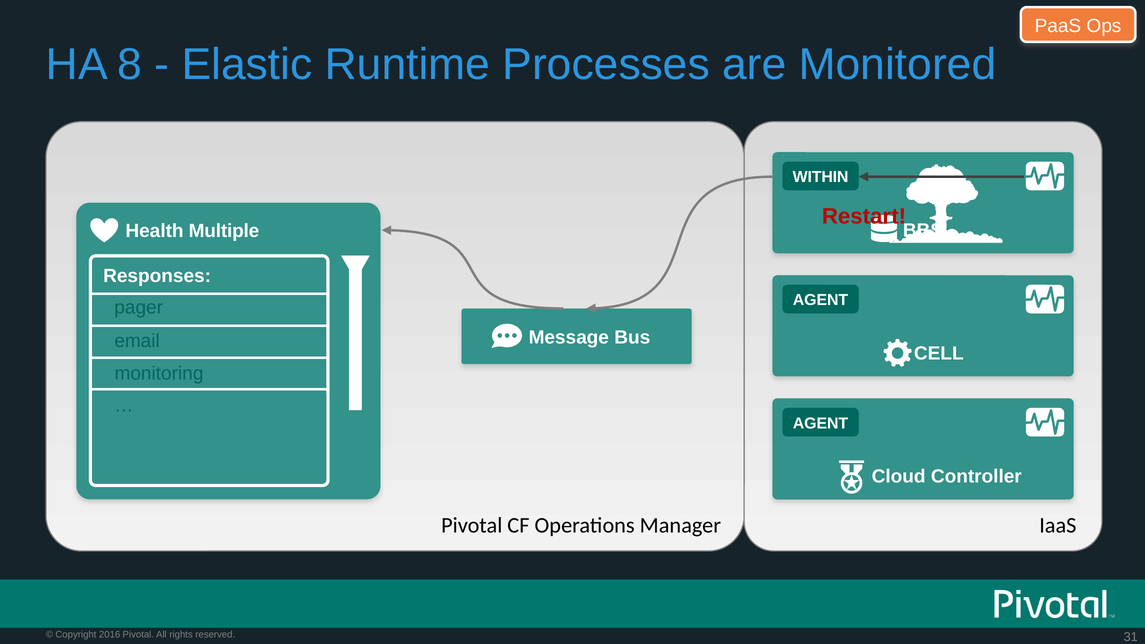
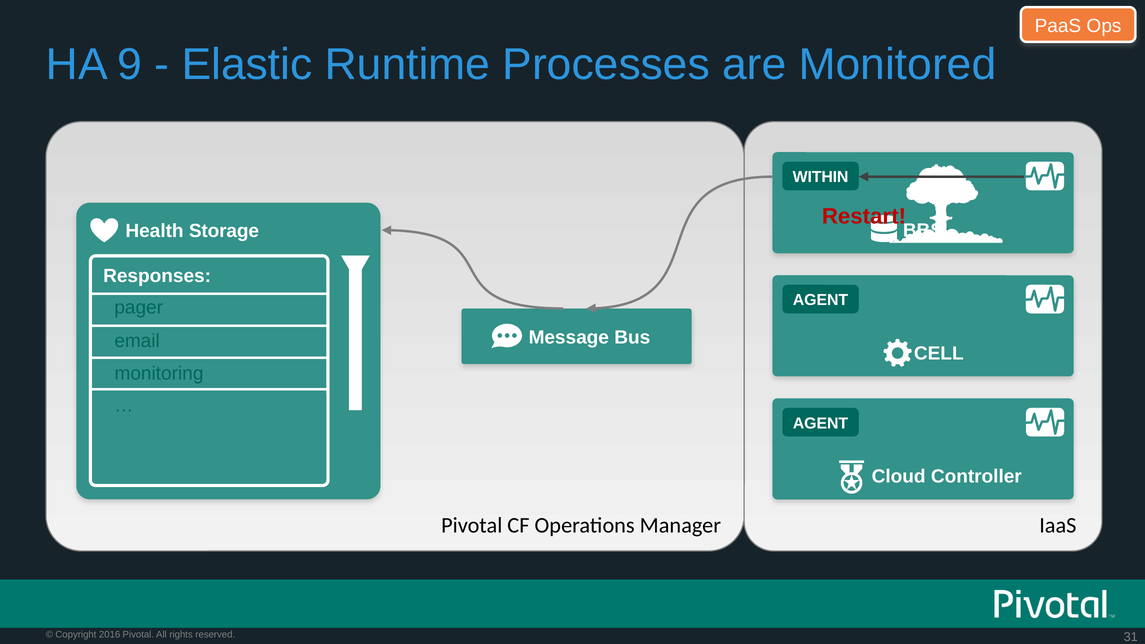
8: 8 -> 9 (130, 65)
Multiple: Multiple -> Storage (224, 231)
